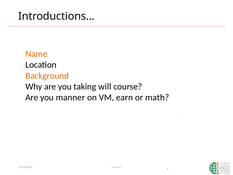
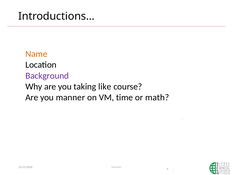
Background colour: orange -> purple (47, 76)
will: will -> like (105, 86)
earn: earn -> time (125, 97)
